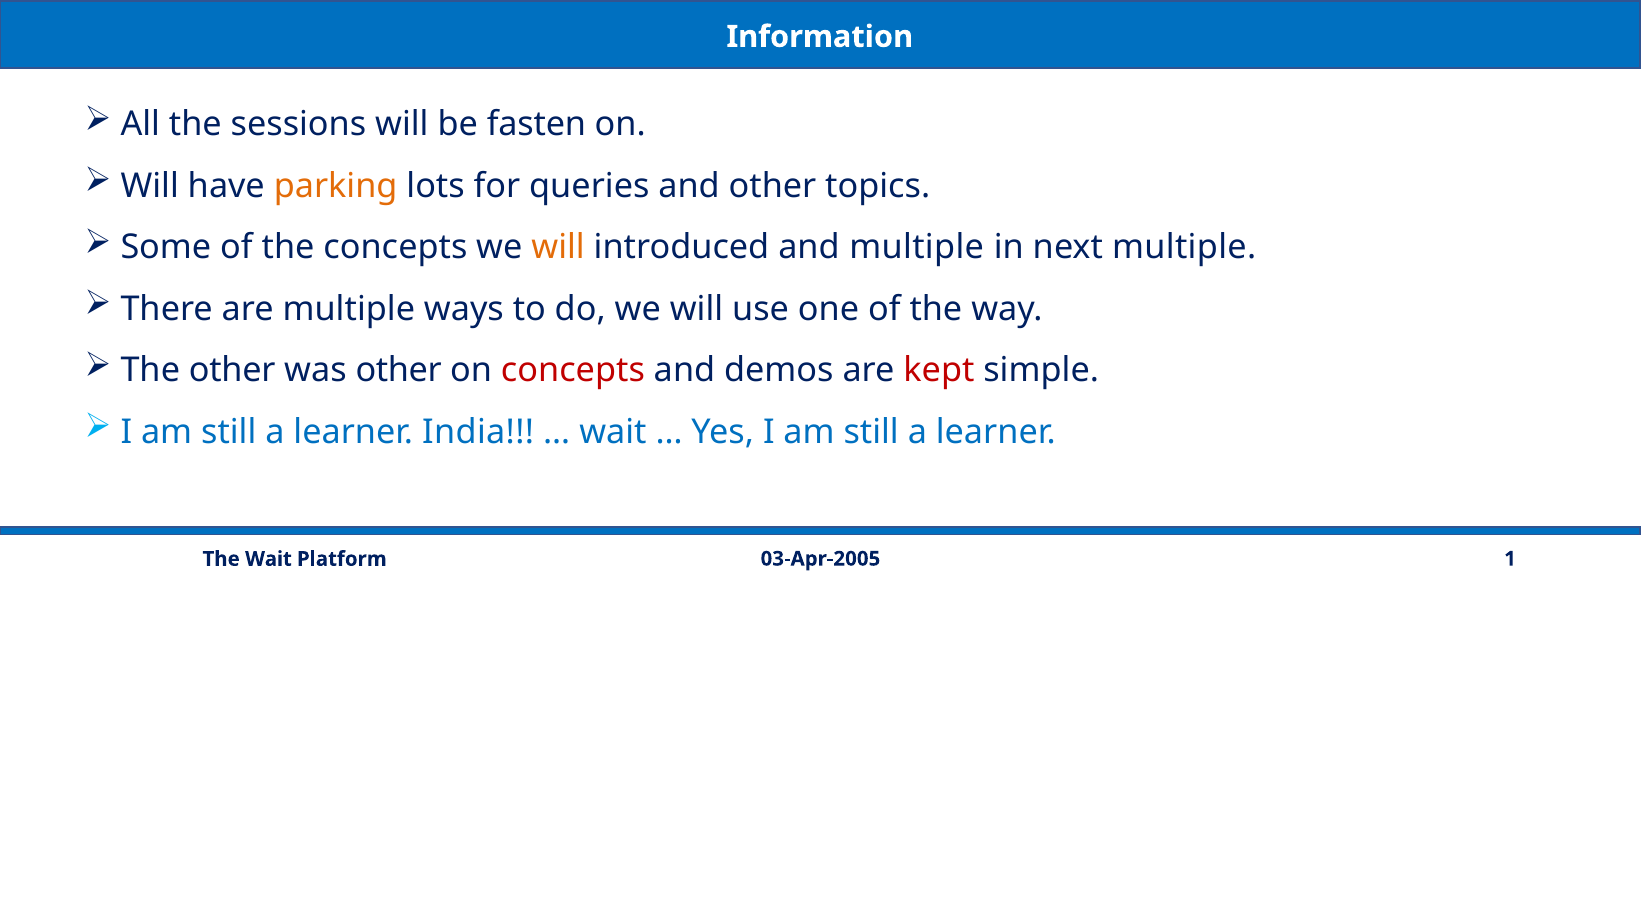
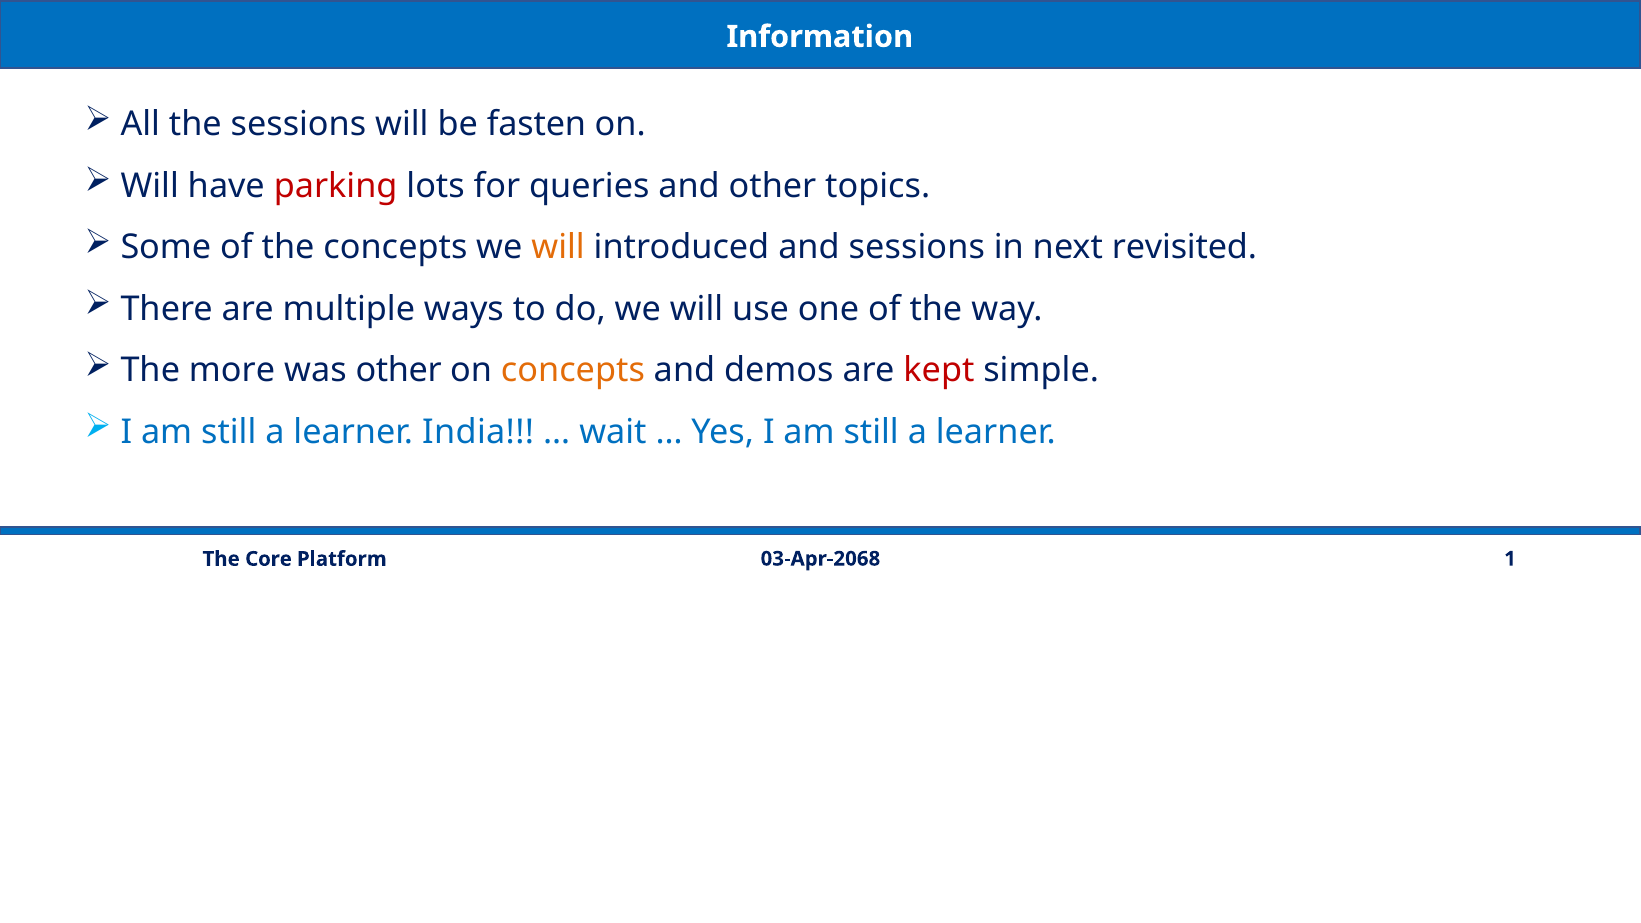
parking colour: orange -> red (336, 186)
and multiple: multiple -> sessions (917, 248)
next multiple: multiple -> revisited (1184, 248)
The other: other -> more (232, 371)
concepts colour: red -> orange (573, 371)
03-Apr-2005: 03-Apr-2005 -> 03-Apr-2068 (820, 559)
The Wait: Wait -> Core (268, 559)
